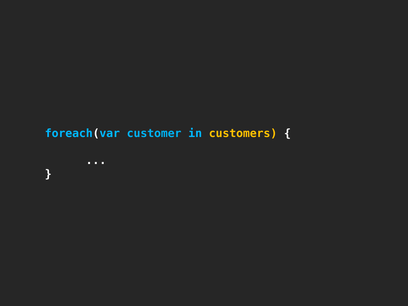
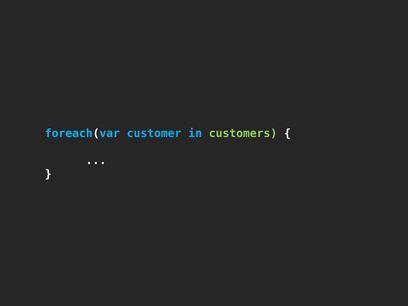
customers colour: yellow -> light green (243, 133)
